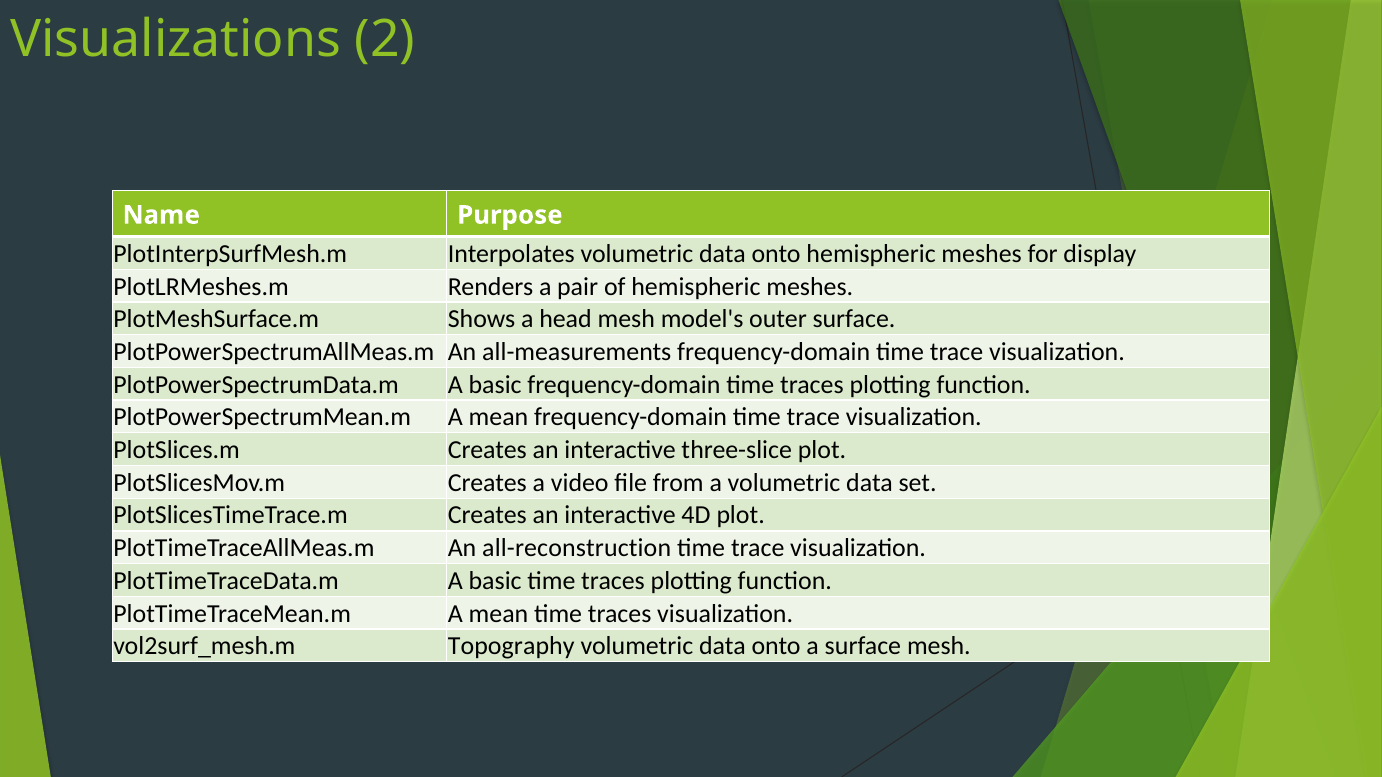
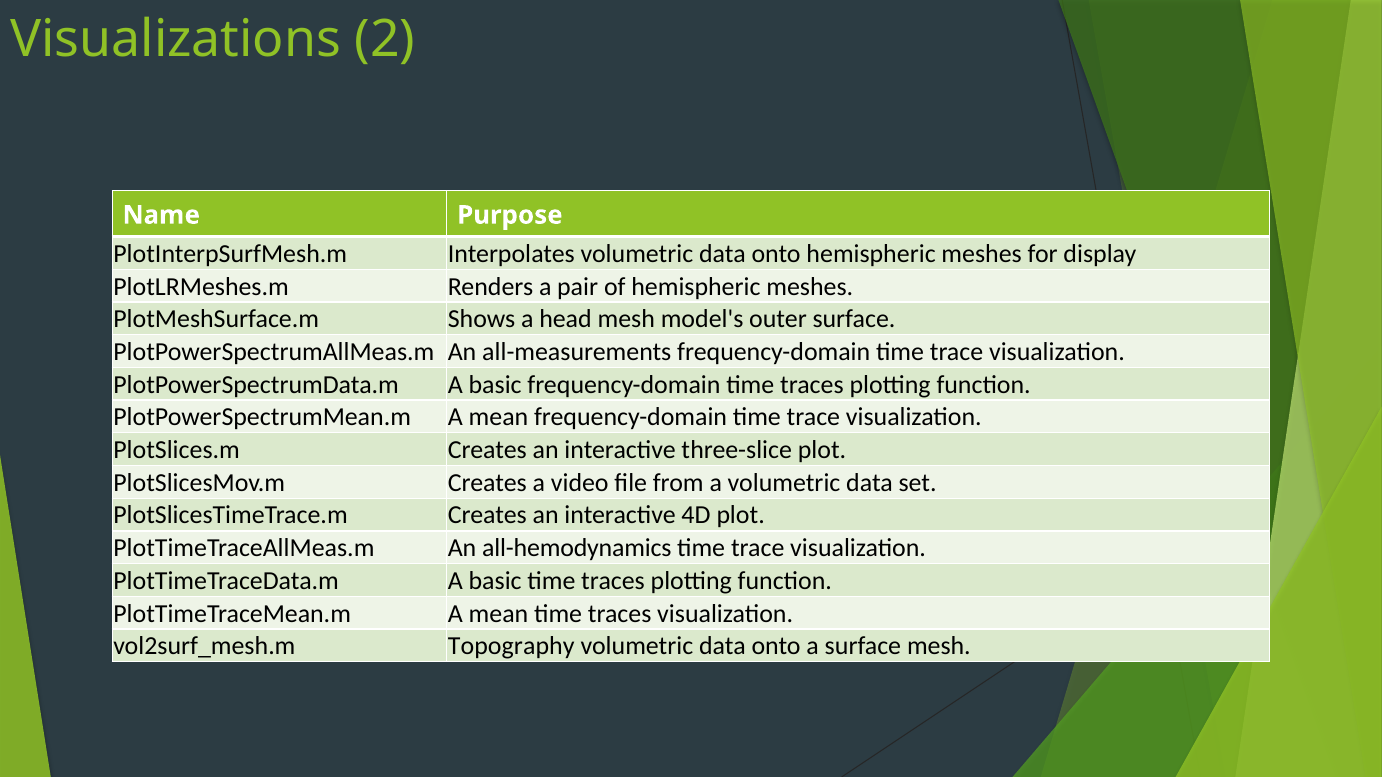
all-reconstruction: all-reconstruction -> all-hemodynamics (577, 548)
